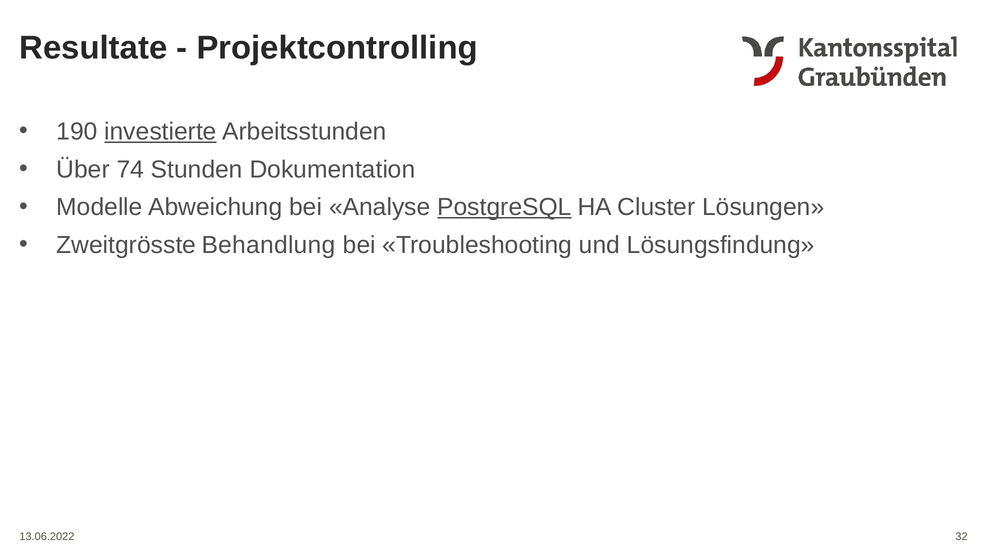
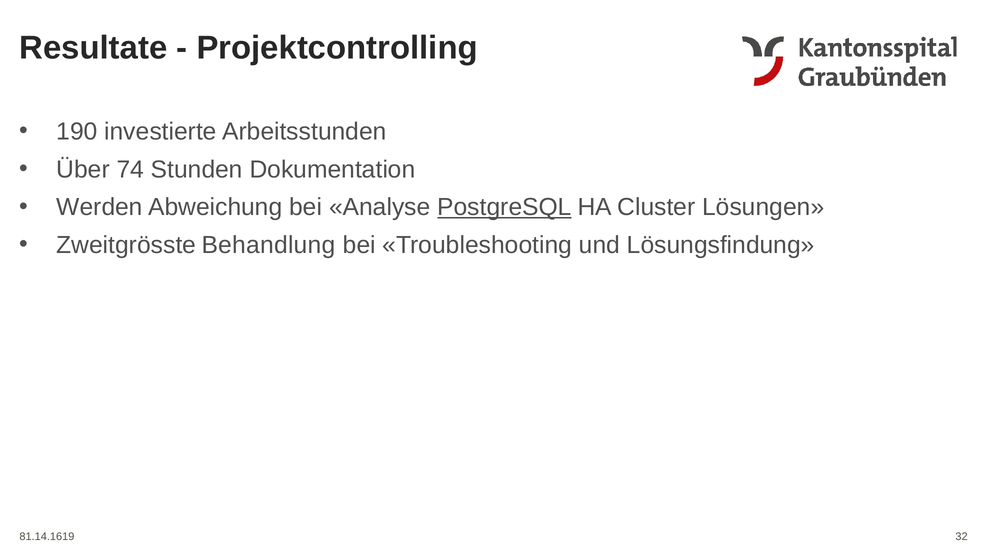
investierte underline: present -> none (160, 132)
Modelle: Modelle -> Werden (100, 207)
13.06.2022: 13.06.2022 -> 81.14.1619 (47, 537)
